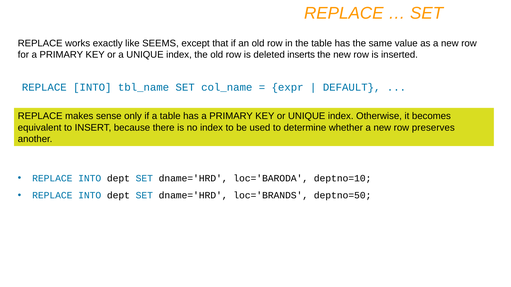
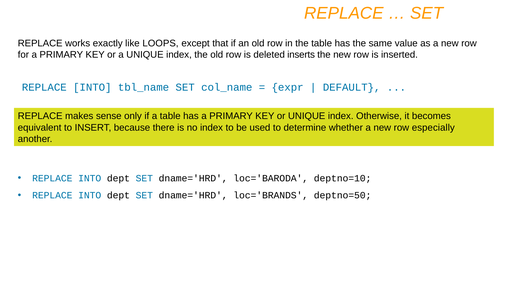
SEEMS: SEEMS -> LOOPS (161, 43)
preserves: preserves -> especially (433, 128)
